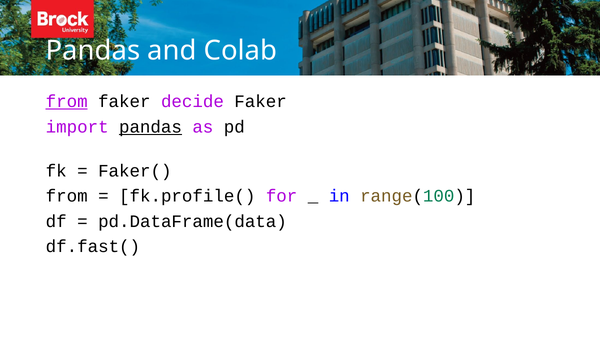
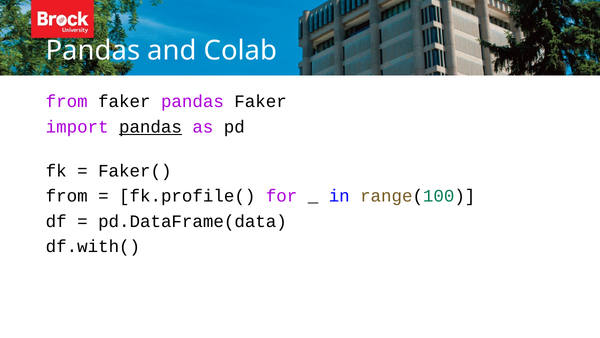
from underline: present -> none (67, 101)
faker decide: decide -> pandas (192, 101)
df.fast(: df.fast( -> df.with( (93, 246)
